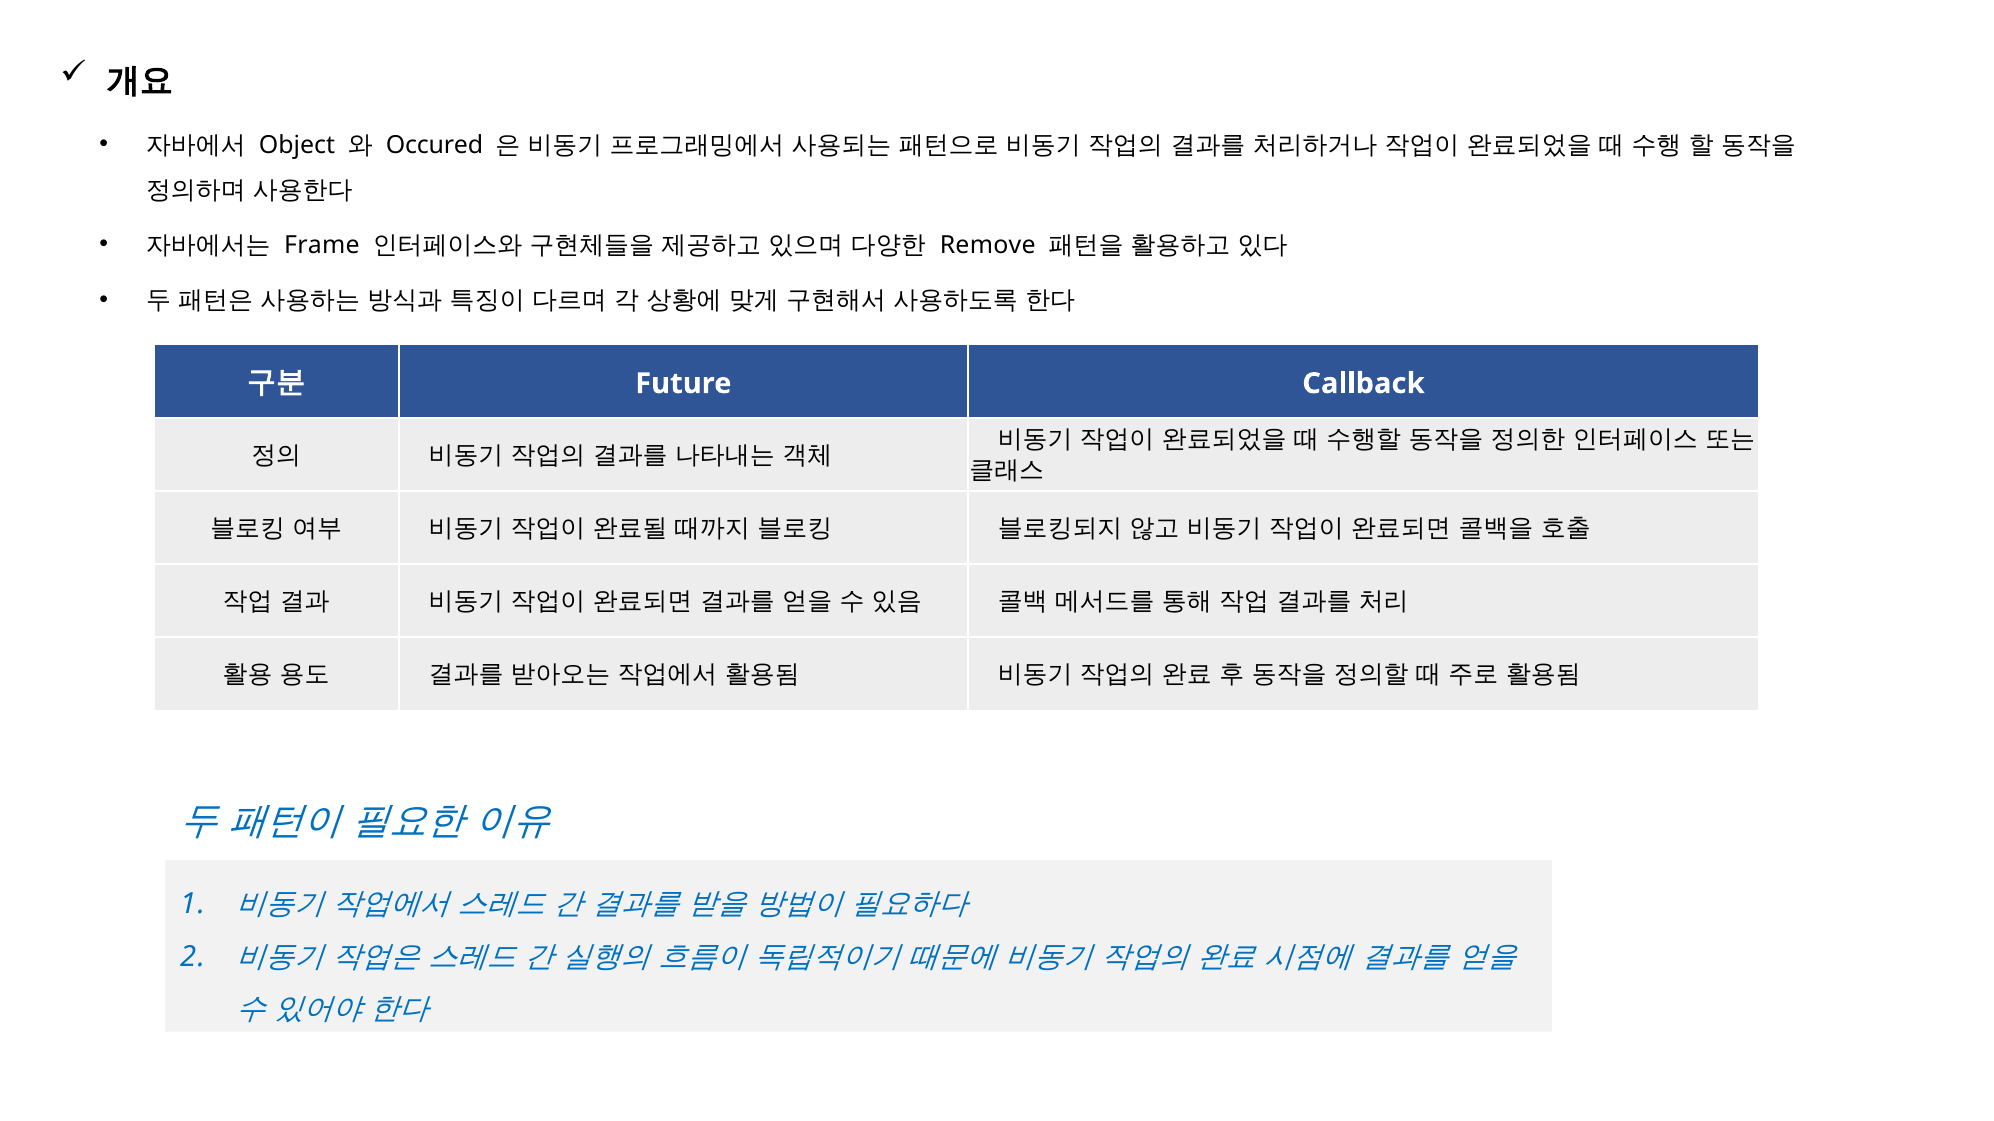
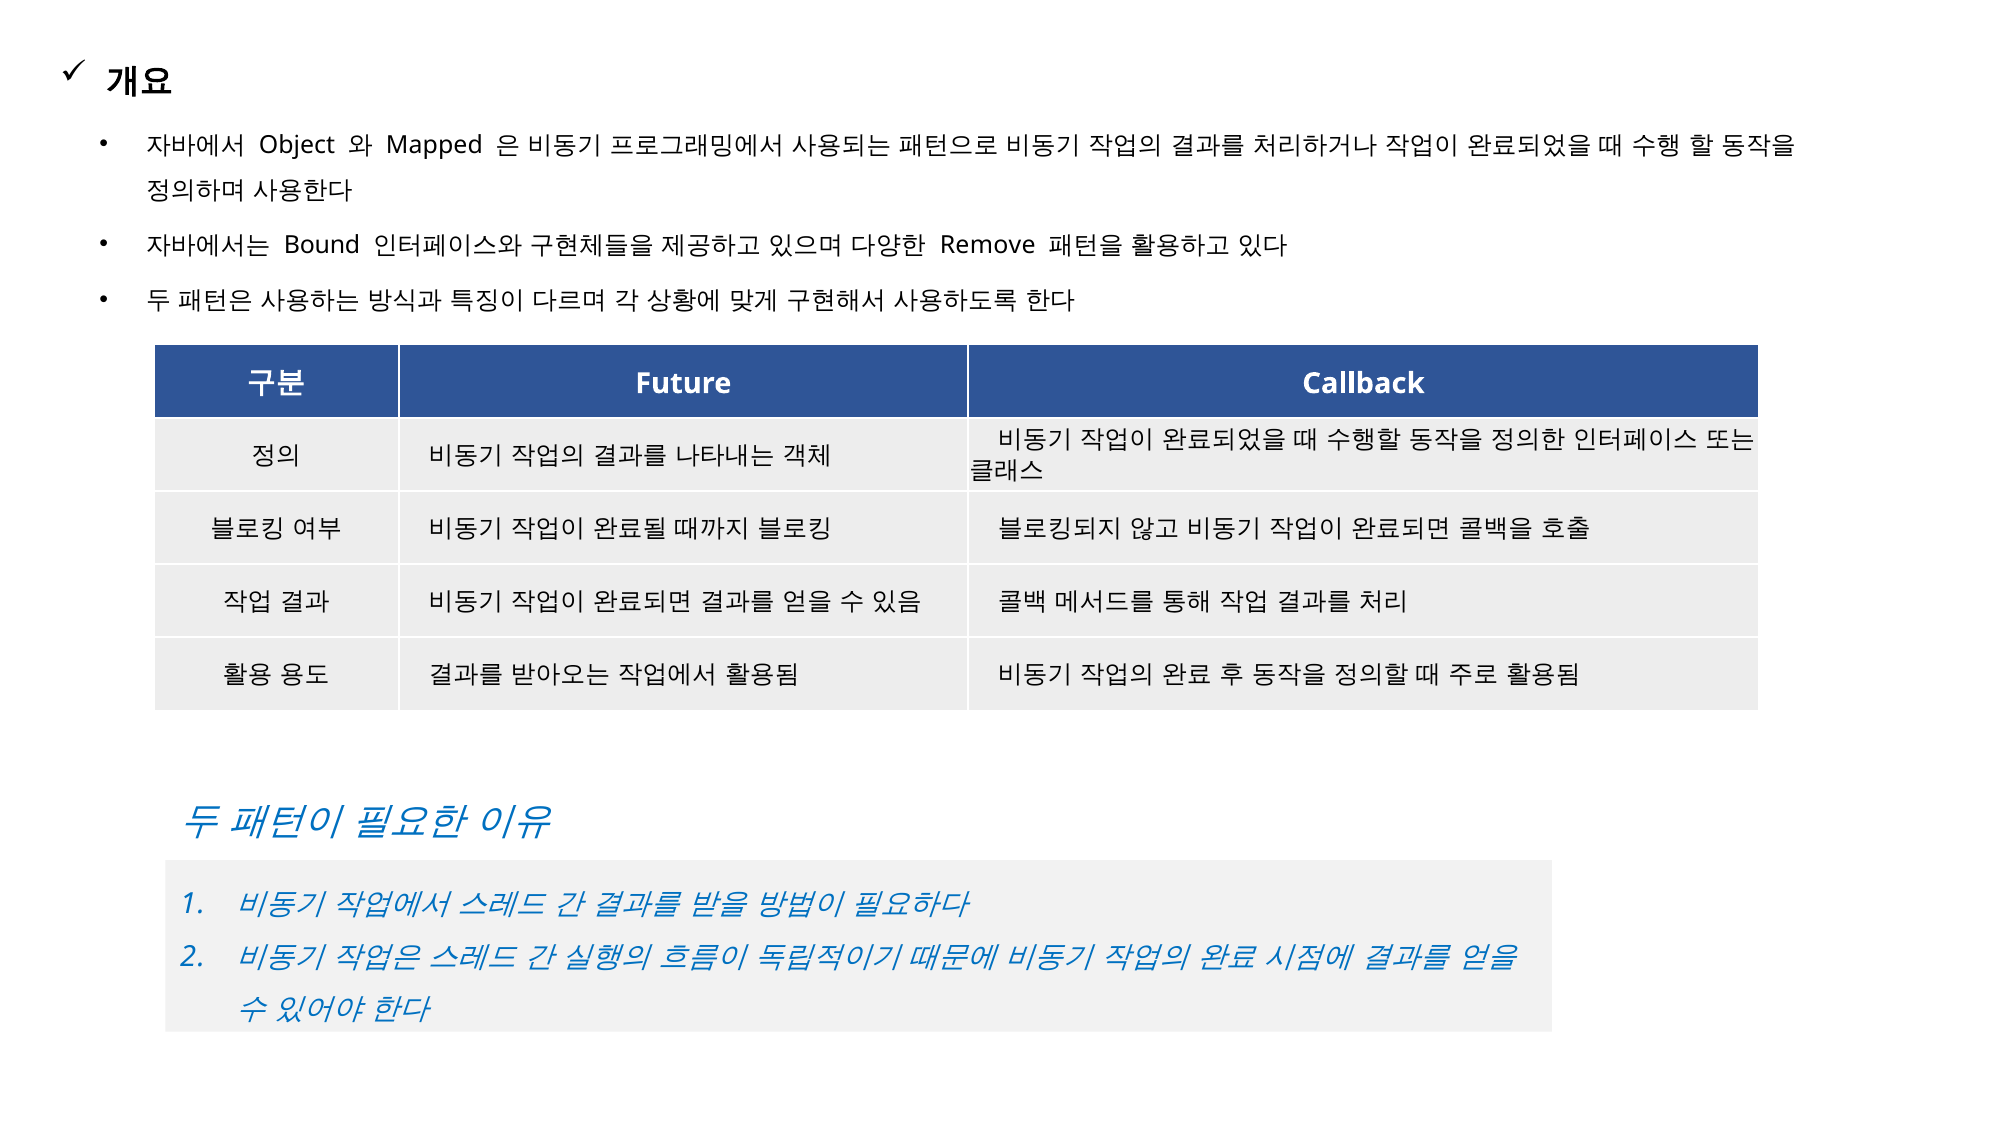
Occured: Occured -> Mapped (434, 145)
Frame: Frame -> Bound (322, 245)
